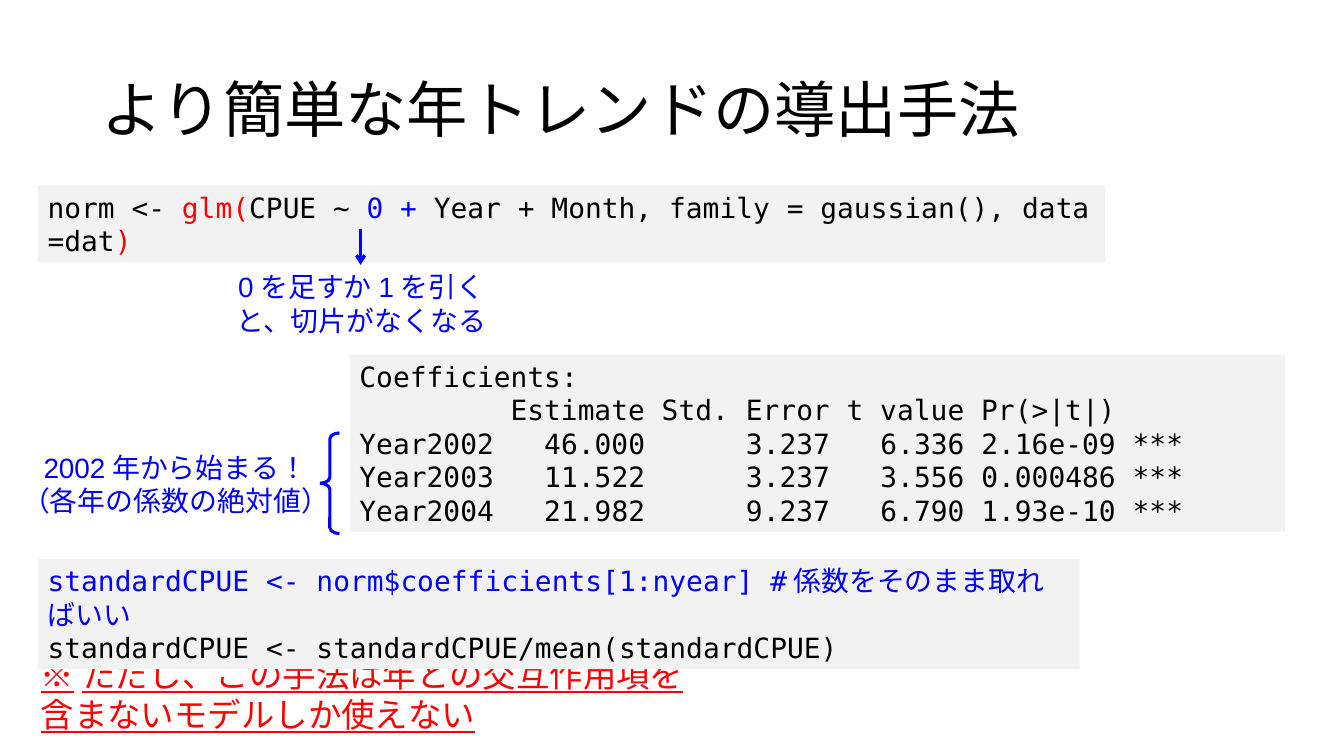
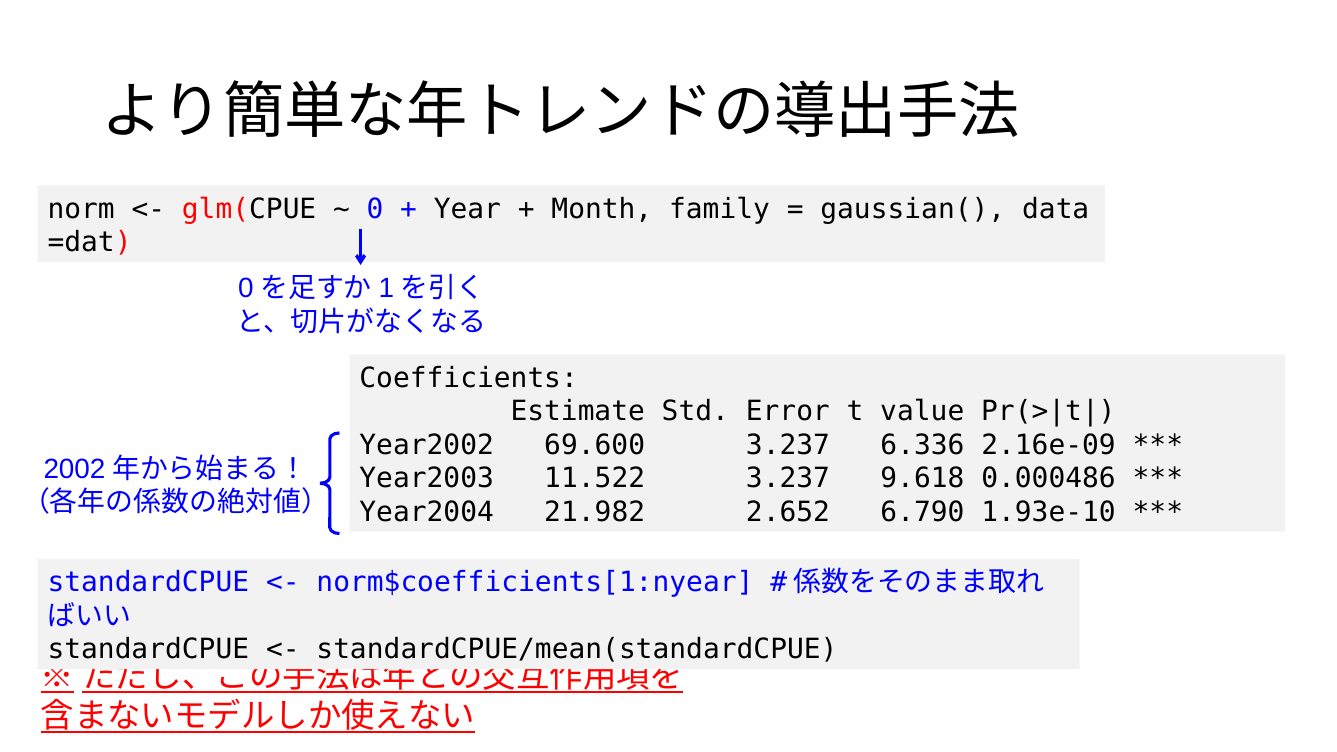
46.000: 46.000 -> 69.600 (595, 445)
3.556: 3.556 -> 9.618 (922, 479)
9.237: 9.237 -> 2.652 (788, 512)
